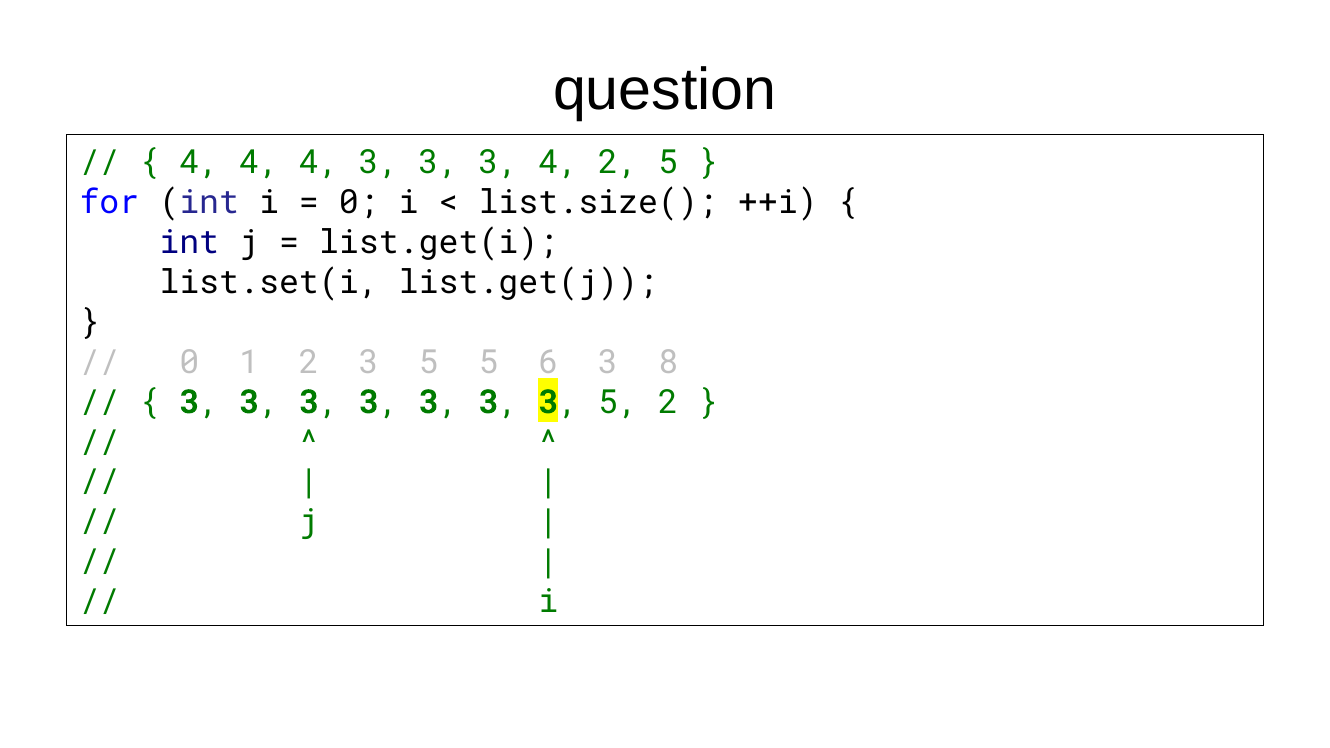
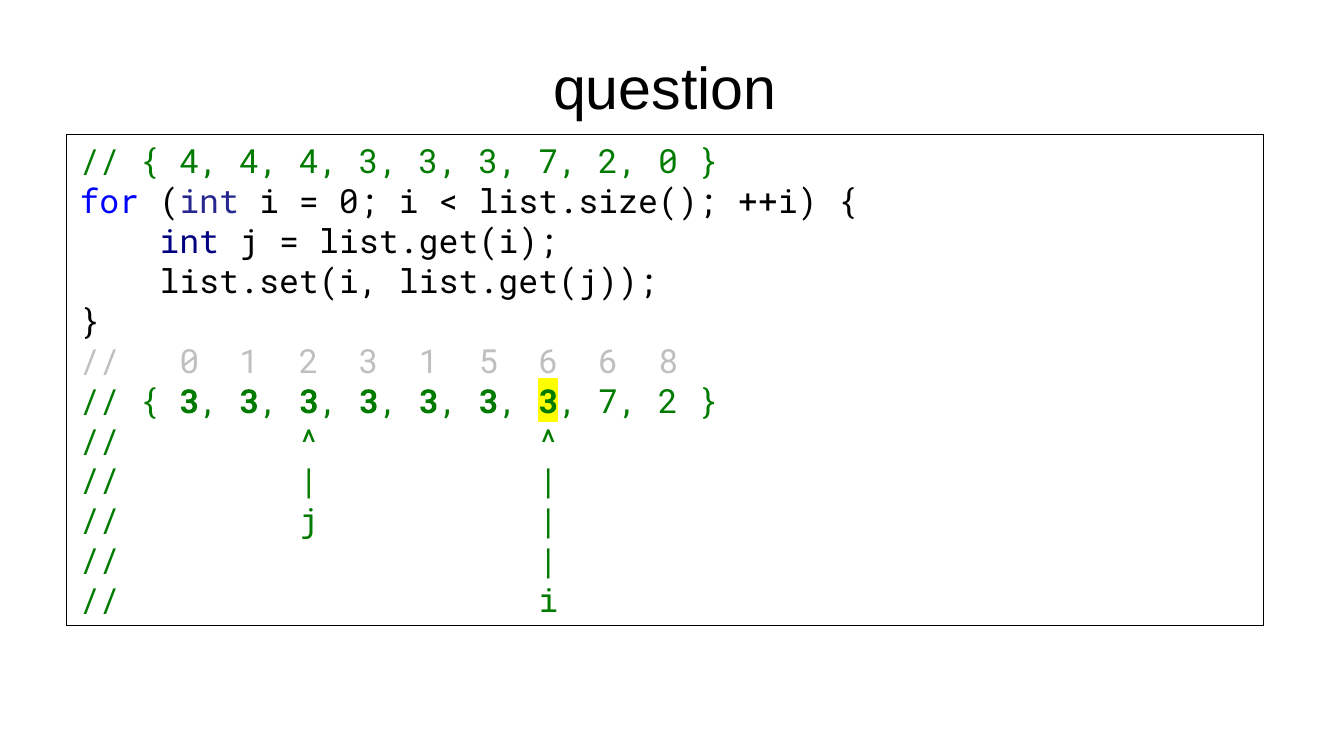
4: 4 -> 7 (558, 163)
2 5: 5 -> 0 (668, 163)
2 3 5: 5 -> 1 (429, 362)
3: 3 -> 6 (608, 362)
5: 5 -> 7 (618, 402)
